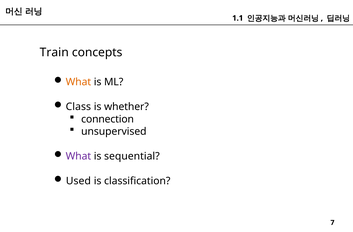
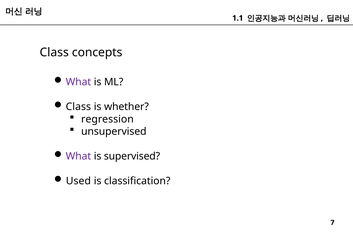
Train: Train -> Class (54, 52)
What colour: orange -> purple (78, 82)
connection: connection -> regression (107, 119)
sequential: sequential -> supervised (132, 156)
